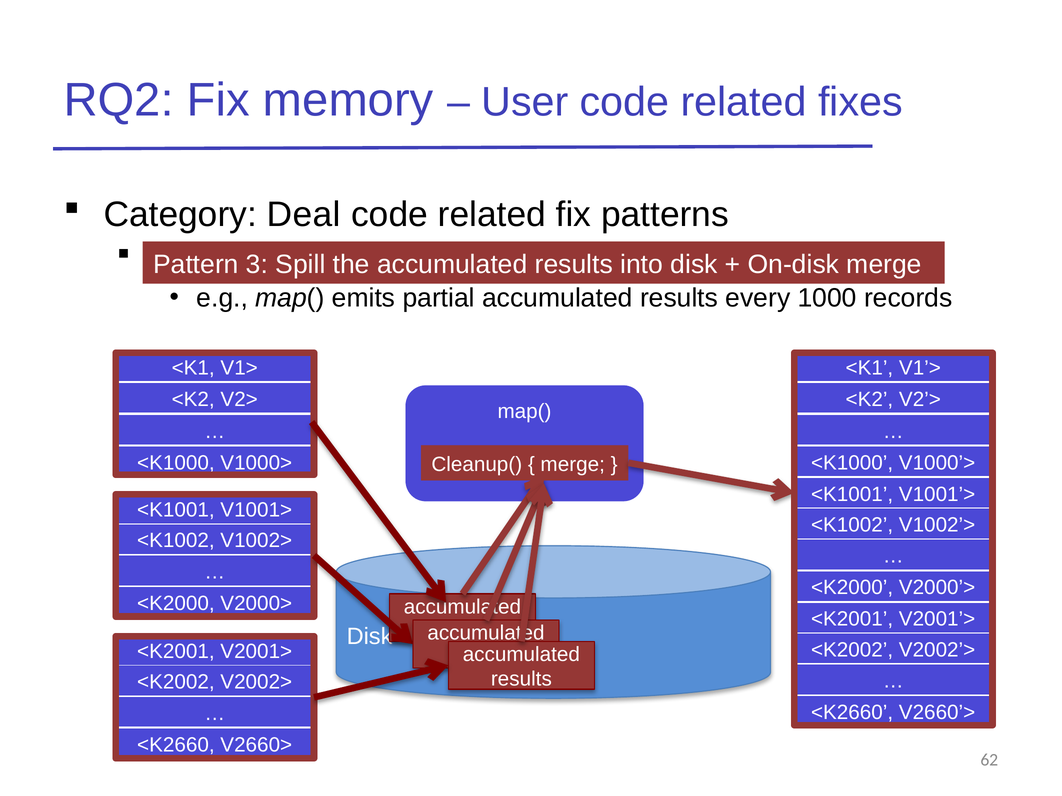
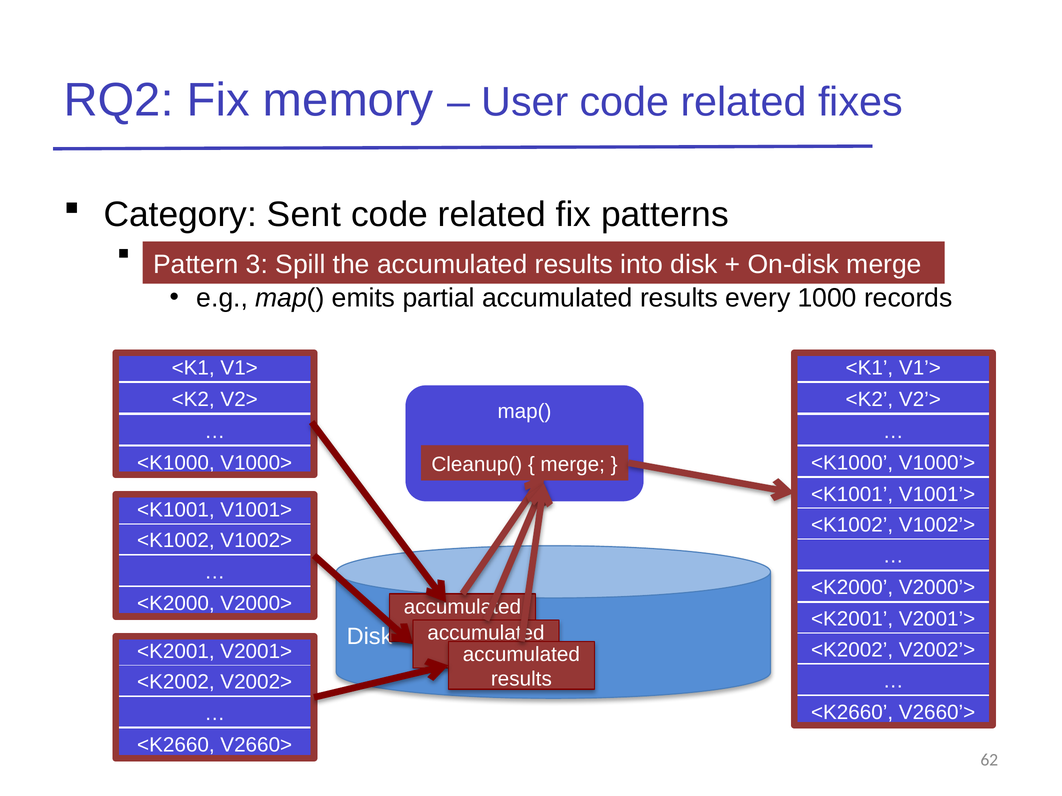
Deal: Deal -> Sent (304, 215)
